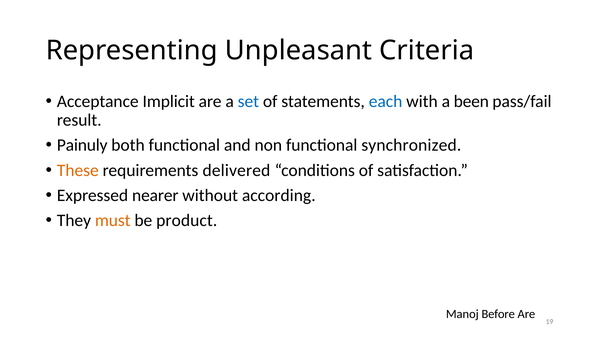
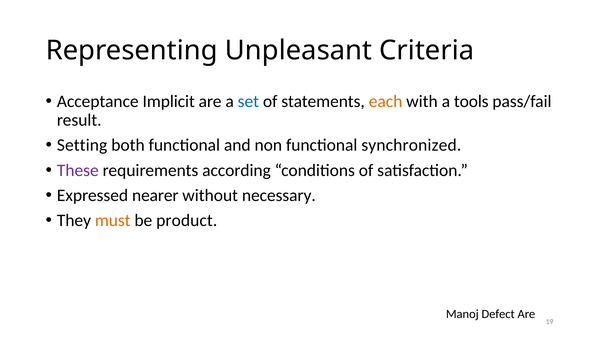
each colour: blue -> orange (386, 101)
been: been -> tools (471, 101)
Painuly: Painuly -> Setting (82, 145)
These colour: orange -> purple (78, 170)
delivered: delivered -> according (237, 170)
according: according -> necessary (279, 195)
Before: Before -> Defect (498, 314)
